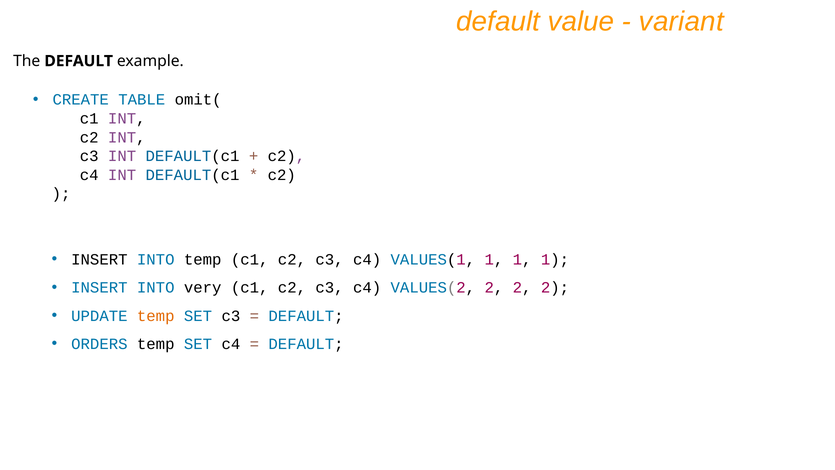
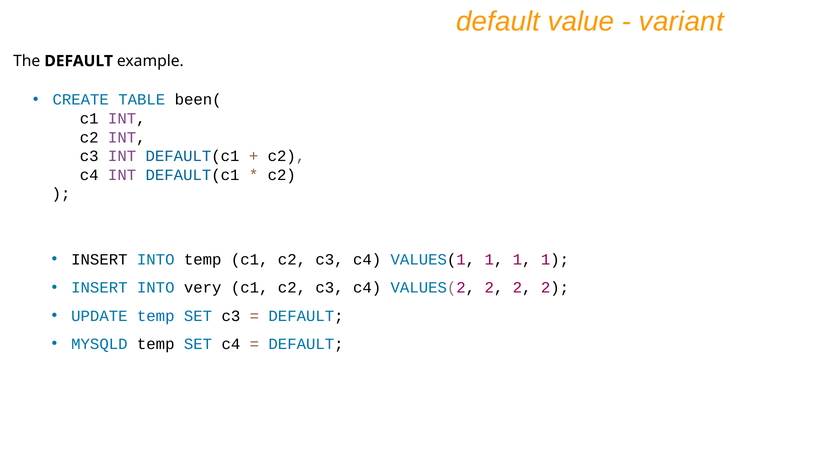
omit(: omit( -> been( (198, 100)
temp colour: orange -> blue (156, 316)
ORDERS: ORDERS -> MYSQLD (99, 344)
